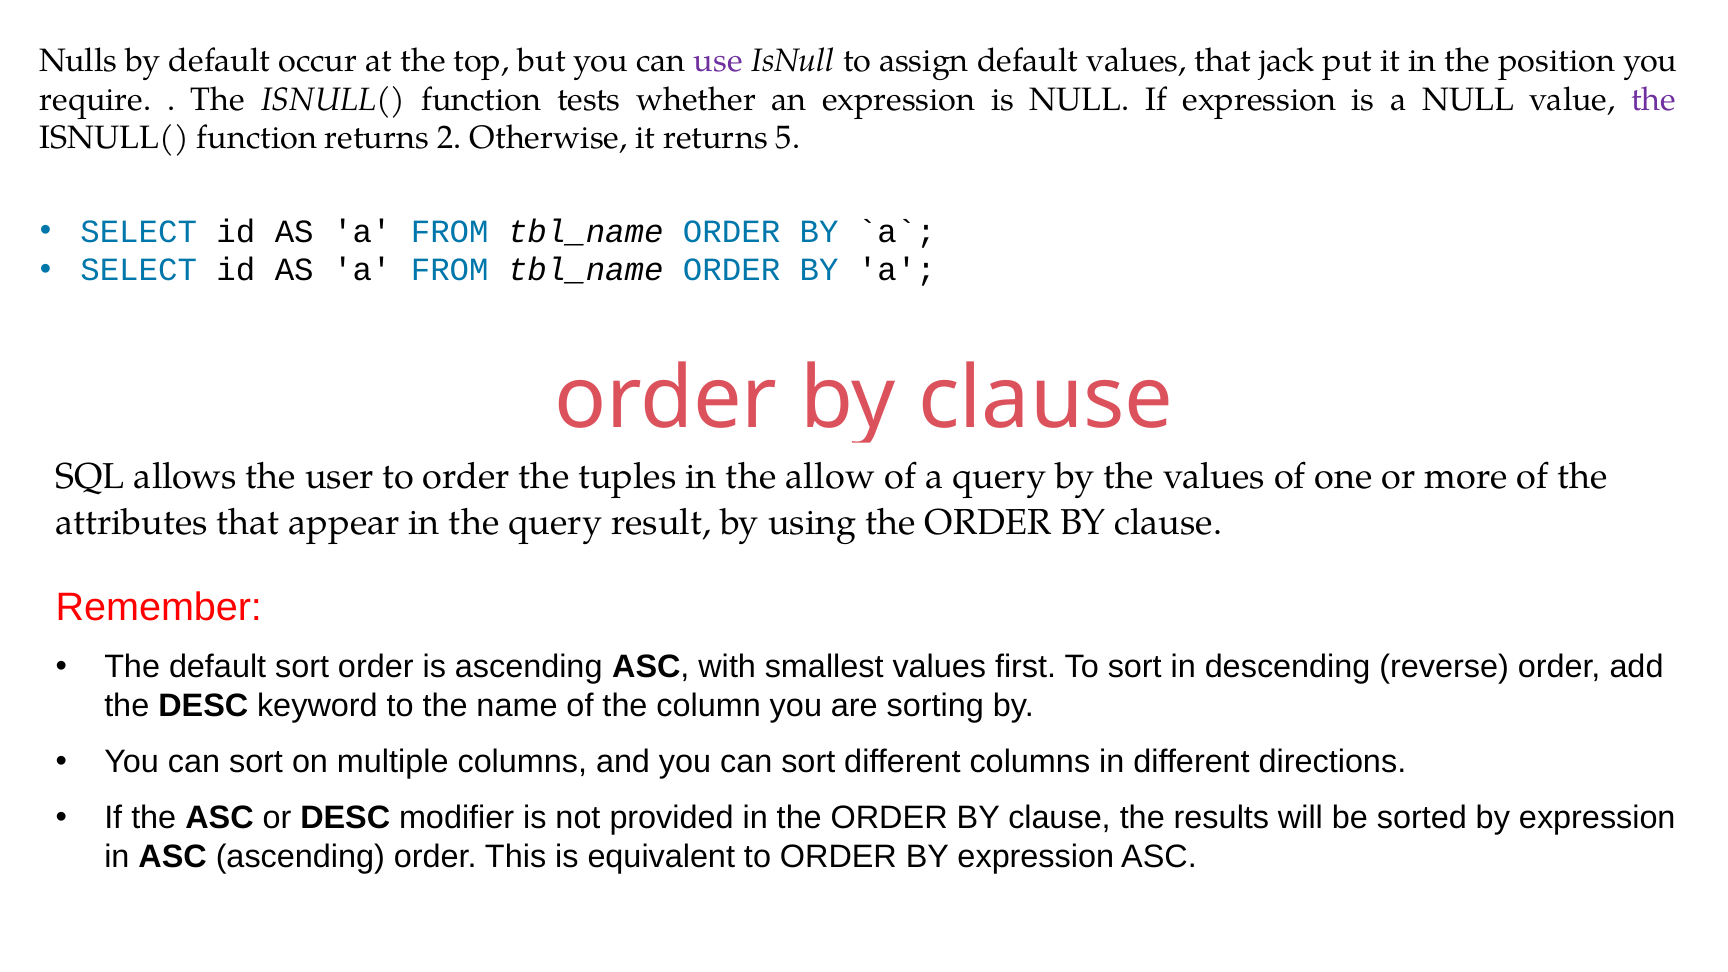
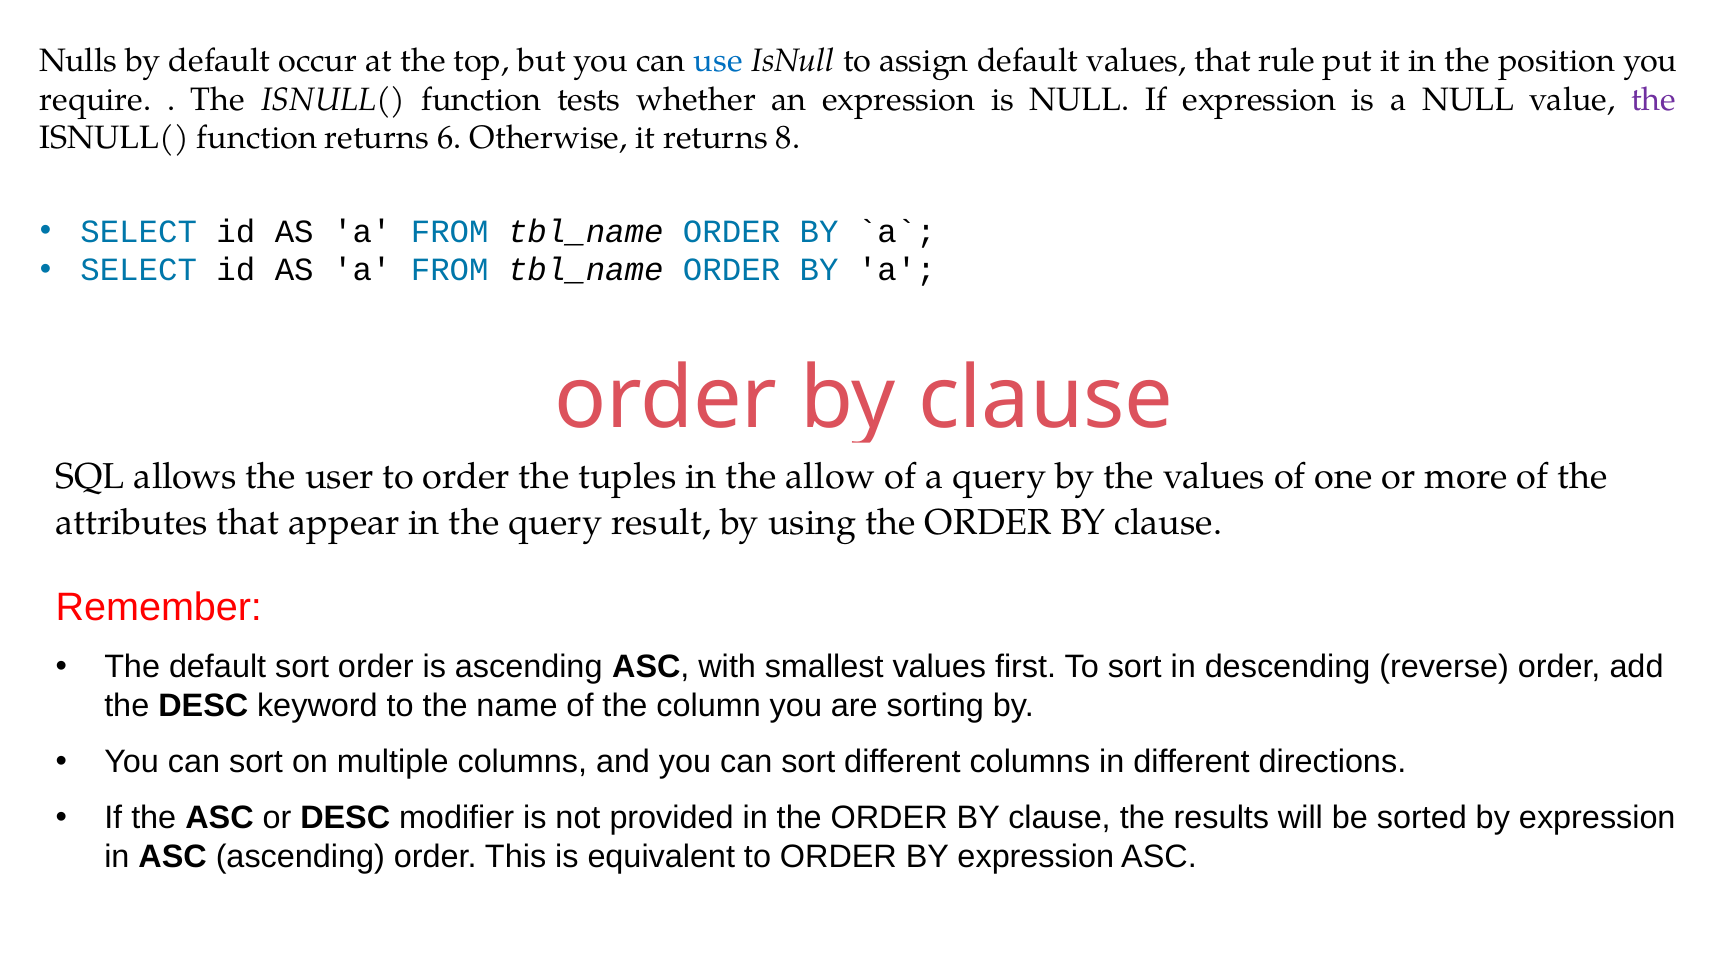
use colour: purple -> blue (718, 60)
jack: jack -> rule (1287, 60)
2: 2 -> 6 (449, 138)
5: 5 -> 8 (788, 138)
